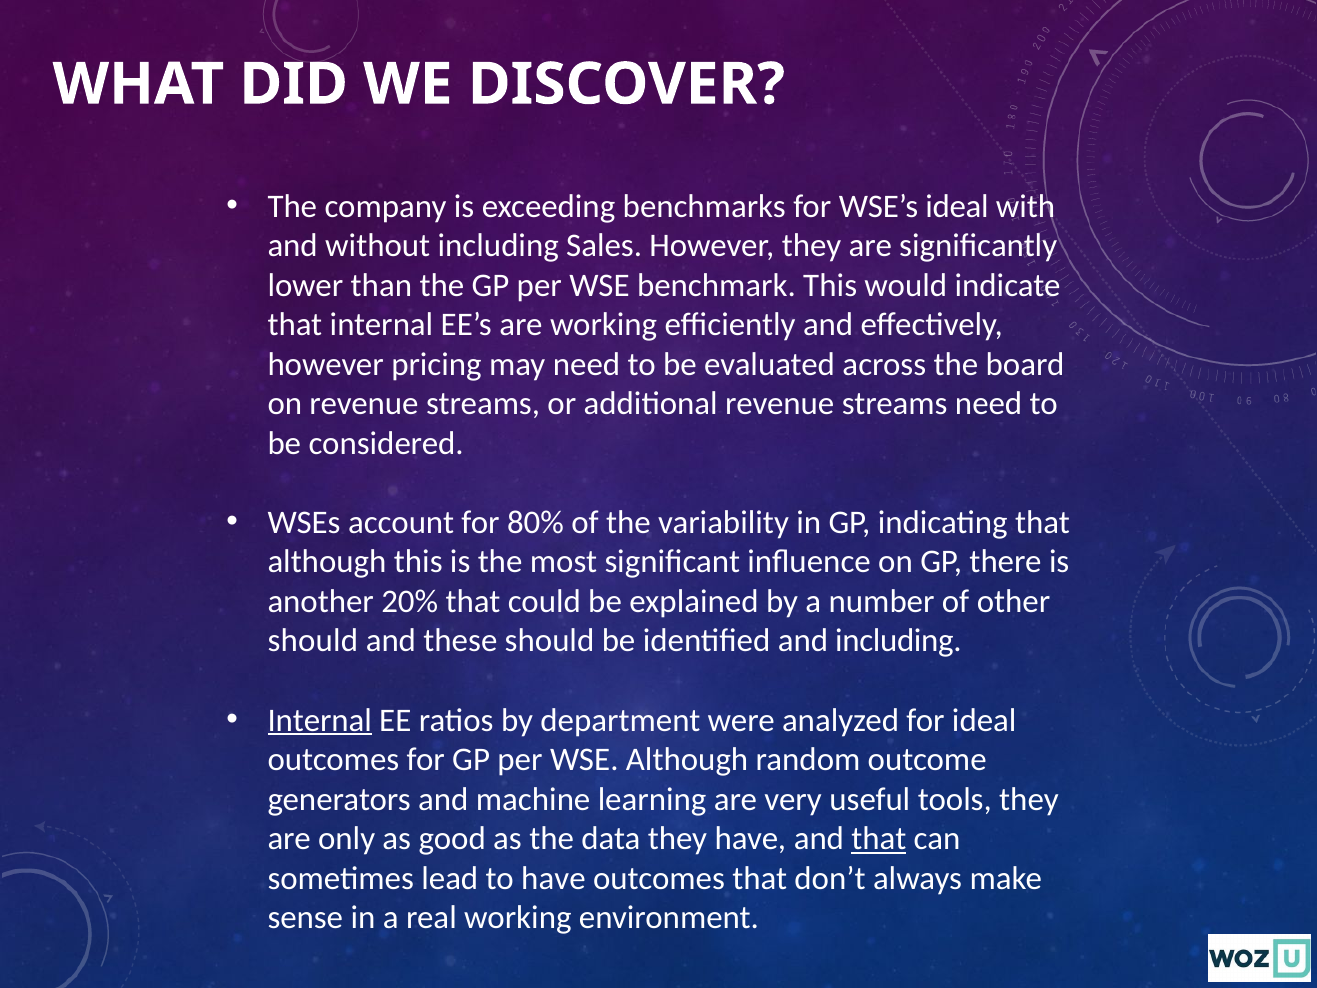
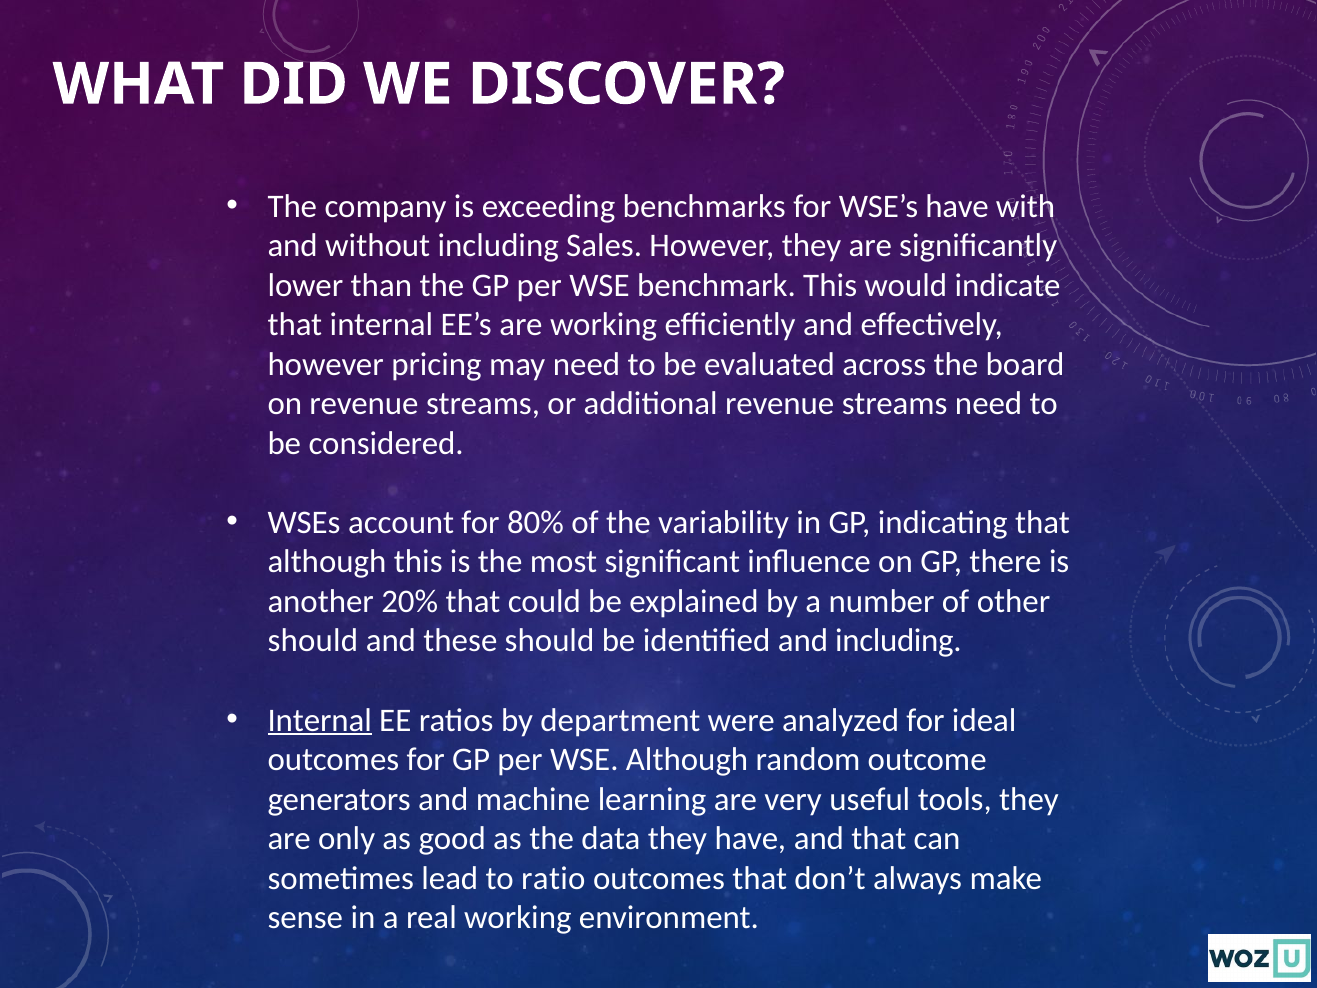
WSE’s ideal: ideal -> have (957, 206)
that underline: present -> none (879, 838)
to have: have -> ratio (553, 878)
